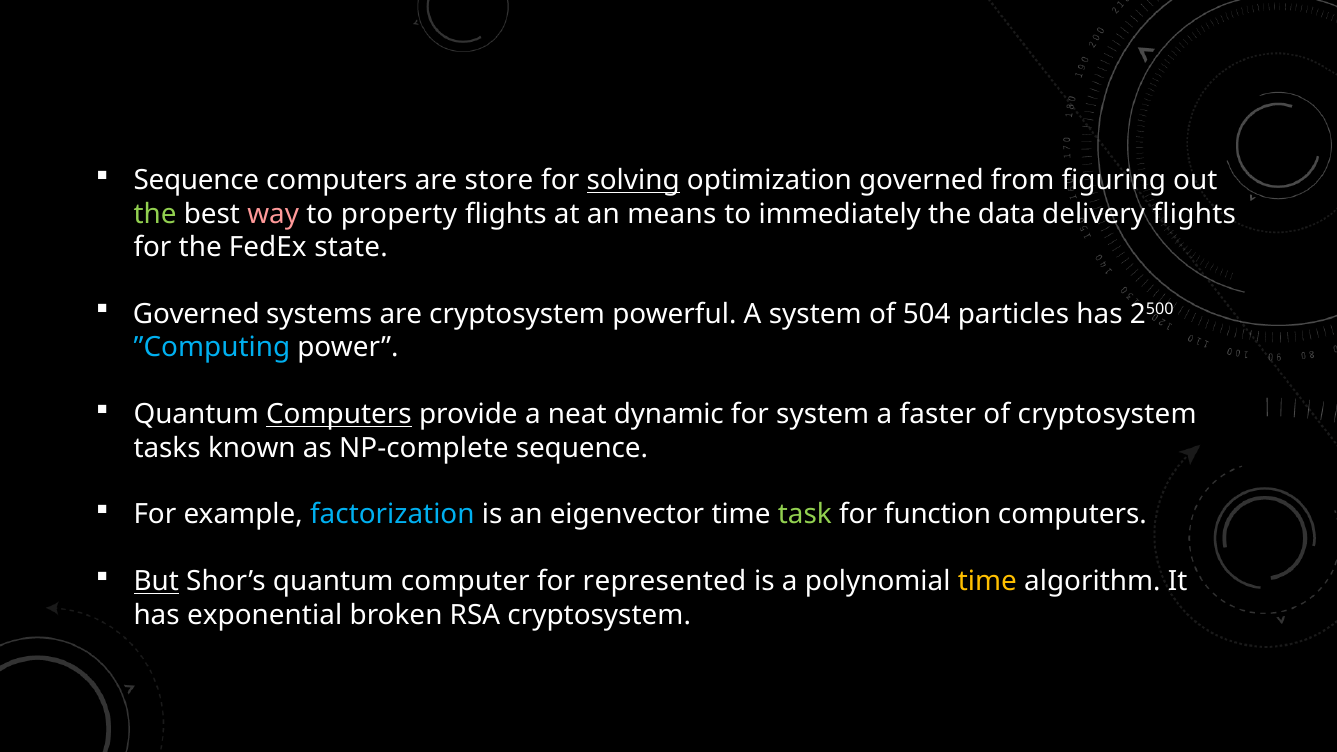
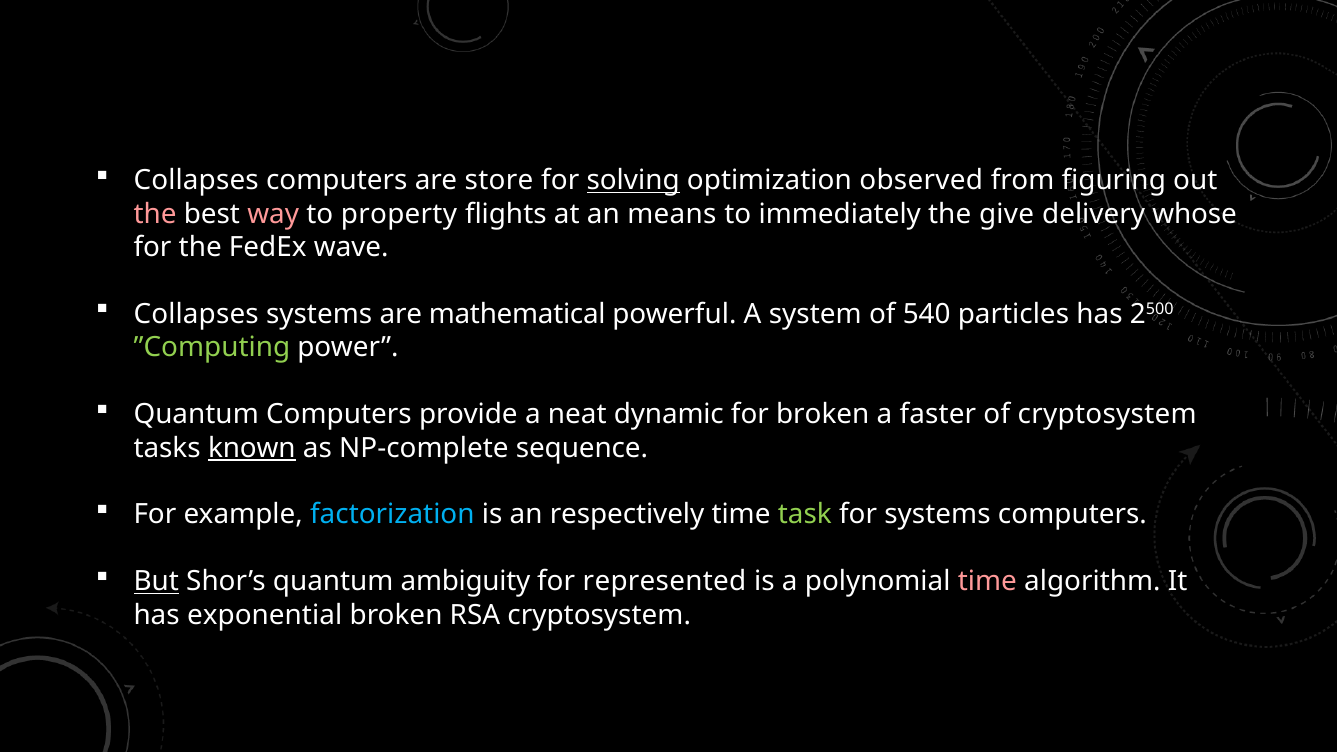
Sequence: Sequence -> Collapses (196, 180)
optimization governed: governed -> observed (921, 180)
the colour: light green -> pink (155, 214)
data: data -> give (1007, 214)
delivery flights: flights -> whose (1195, 214)
state: state -> wave (351, 247)
Governed: Governed -> Collapses (196, 314)
are cryptosystem: cryptosystem -> mathematical (517, 314)
504: 504 -> 540 (927, 314)
”Computing colour: light blue -> light green (212, 348)
Computers underline: present -> none (339, 414)
for system: system -> broken (823, 414)
known underline: none -> present (252, 448)
eigenvector: eigenvector -> respectively (627, 515)
for function: function -> systems (937, 515)
computer: computer -> ambiguity (465, 582)
time colour: yellow -> pink (987, 582)
